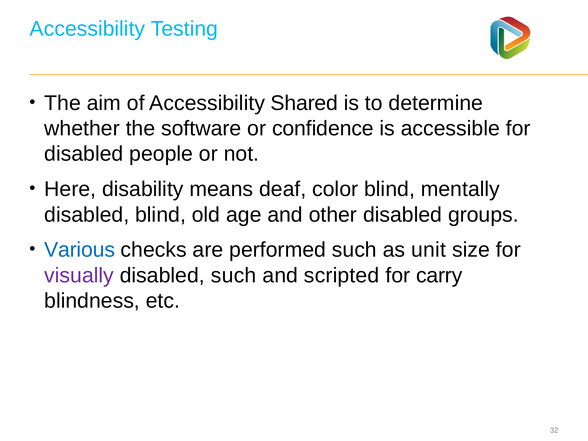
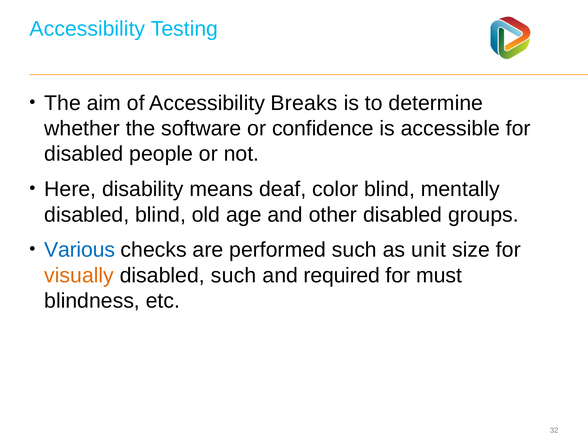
Shared: Shared -> Breaks (304, 103)
visually colour: purple -> orange (79, 275)
scripted: scripted -> required (342, 275)
carry: carry -> must (439, 275)
